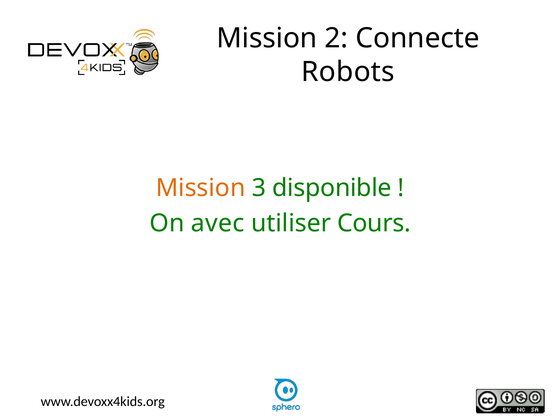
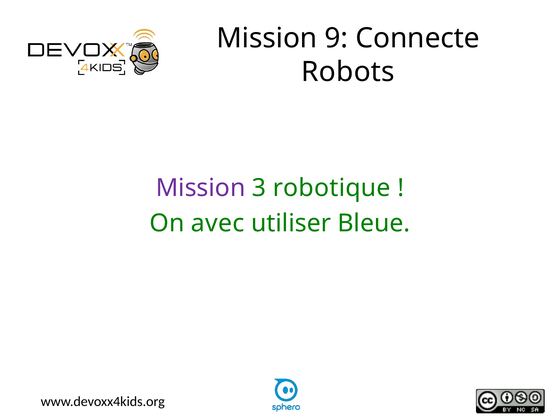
2: 2 -> 9 (336, 38)
Mission colour: orange -> purple (201, 188)
disponible: disponible -> robotique (332, 188)
Cours: Cours -> Bleue (374, 223)
